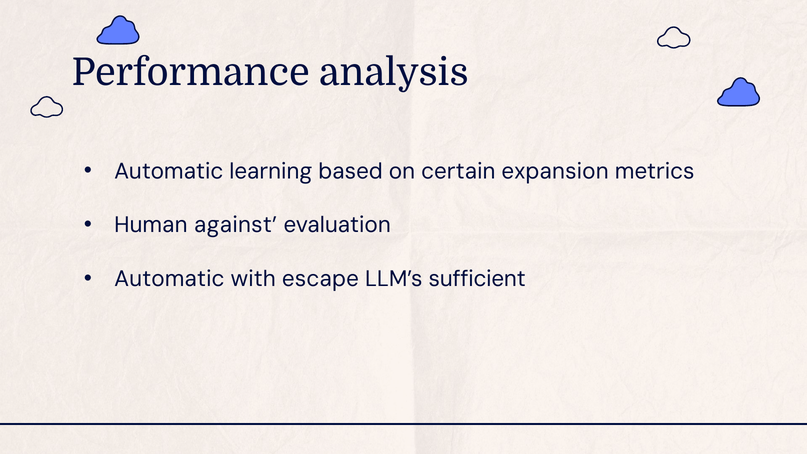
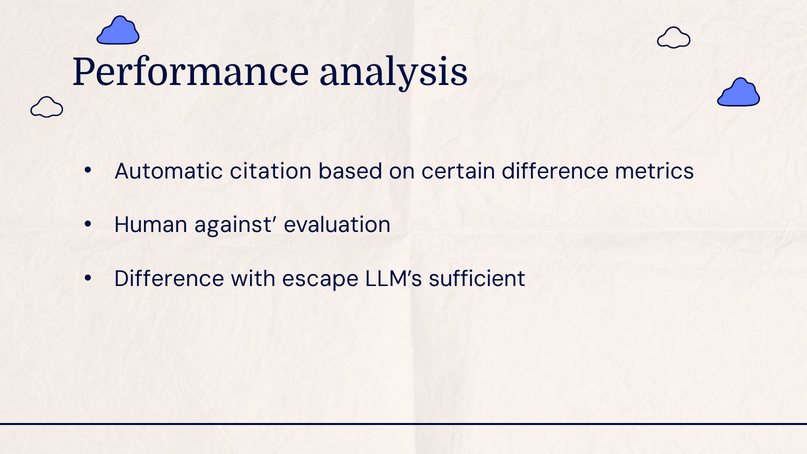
learning: learning -> citation (271, 171)
certain expansion: expansion -> difference (555, 171)
Automatic: Automatic -> Difference (169, 279)
